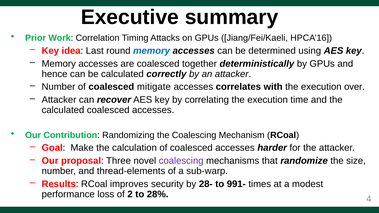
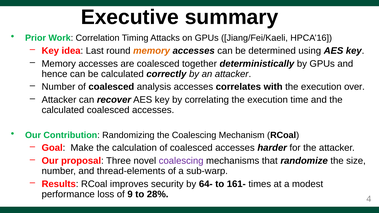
memory colour: blue -> orange (152, 51)
mitigate: mitigate -> analysis (154, 87)
28-: 28- -> 64- (206, 184)
991-: 991- -> 161- (236, 184)
2: 2 -> 9 (130, 194)
